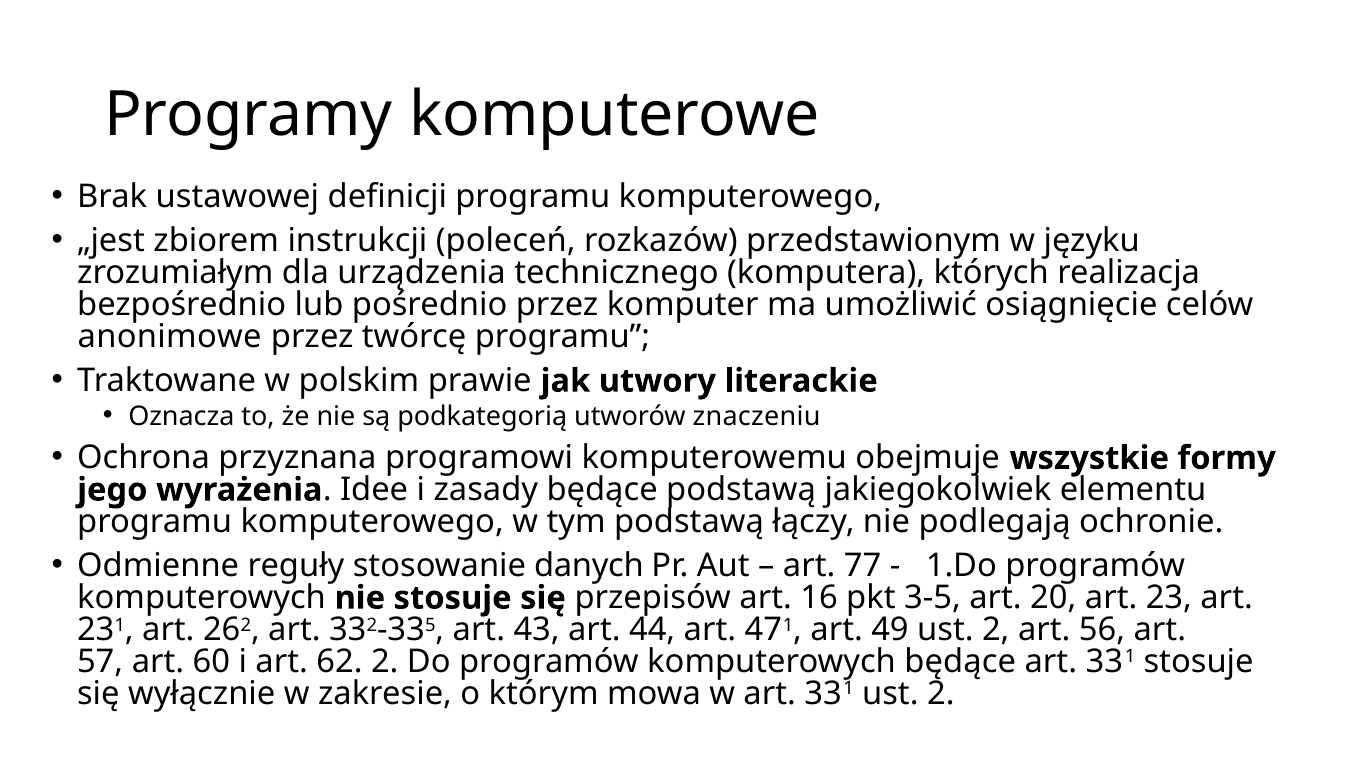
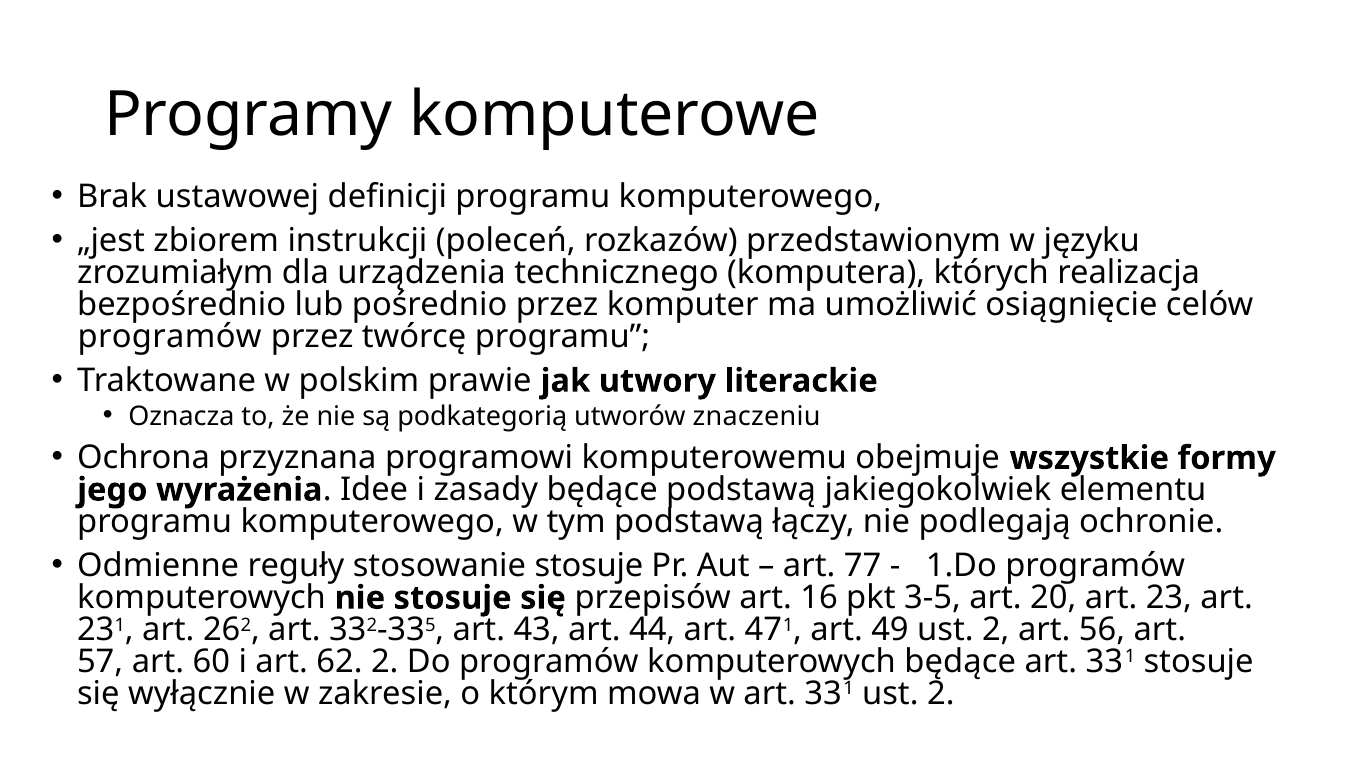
anonimowe: anonimowe -> programów (170, 336)
stosowanie danych: danych -> stosuje (589, 566)
